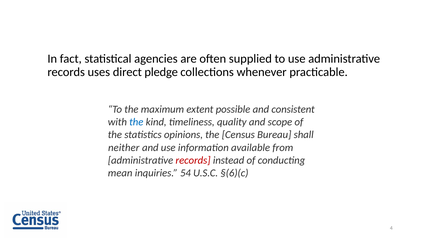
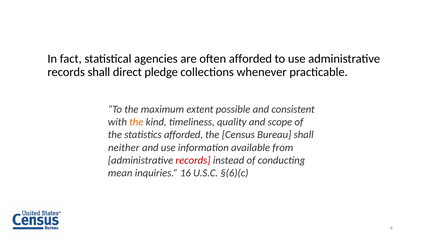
often supplied: supplied -> afforded (250, 59)
records uses: uses -> shall (99, 72)
the colour: blue -> orange (136, 122)
statistics opinions: opinions -> afforded (184, 135)
54: 54 -> 16 (185, 173)
